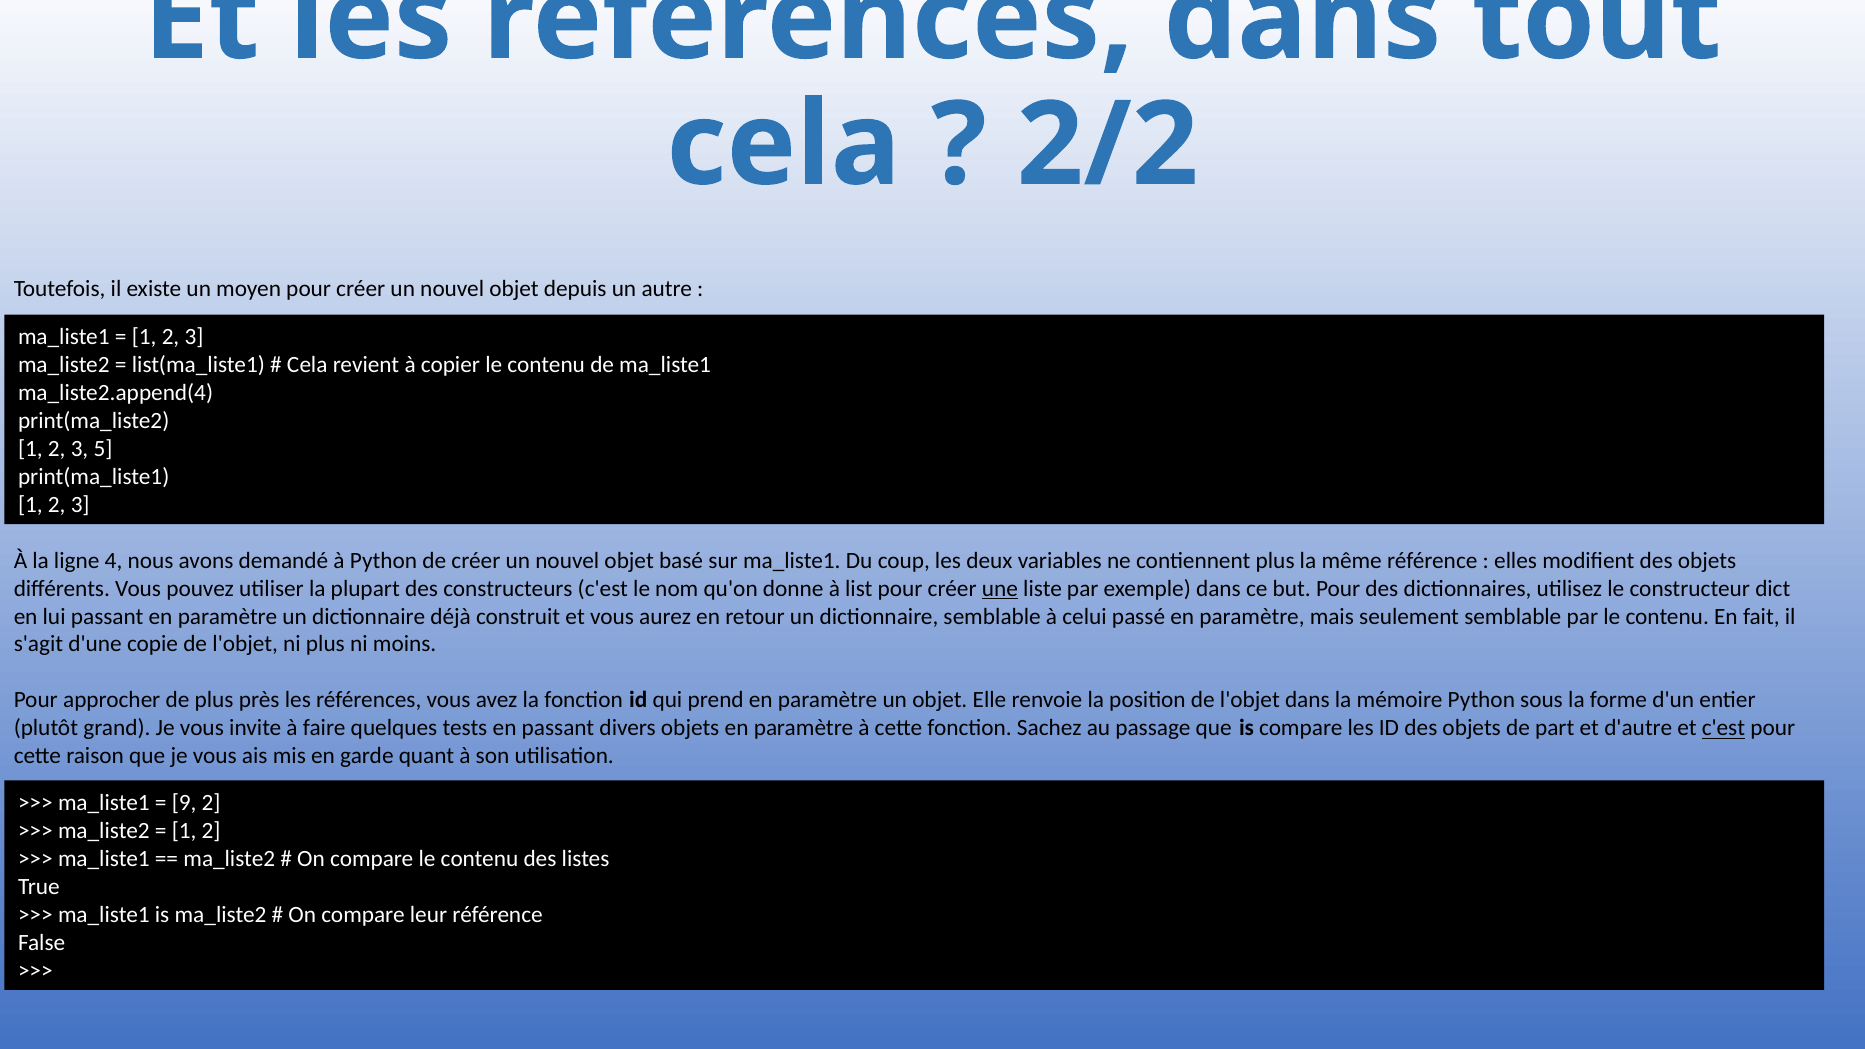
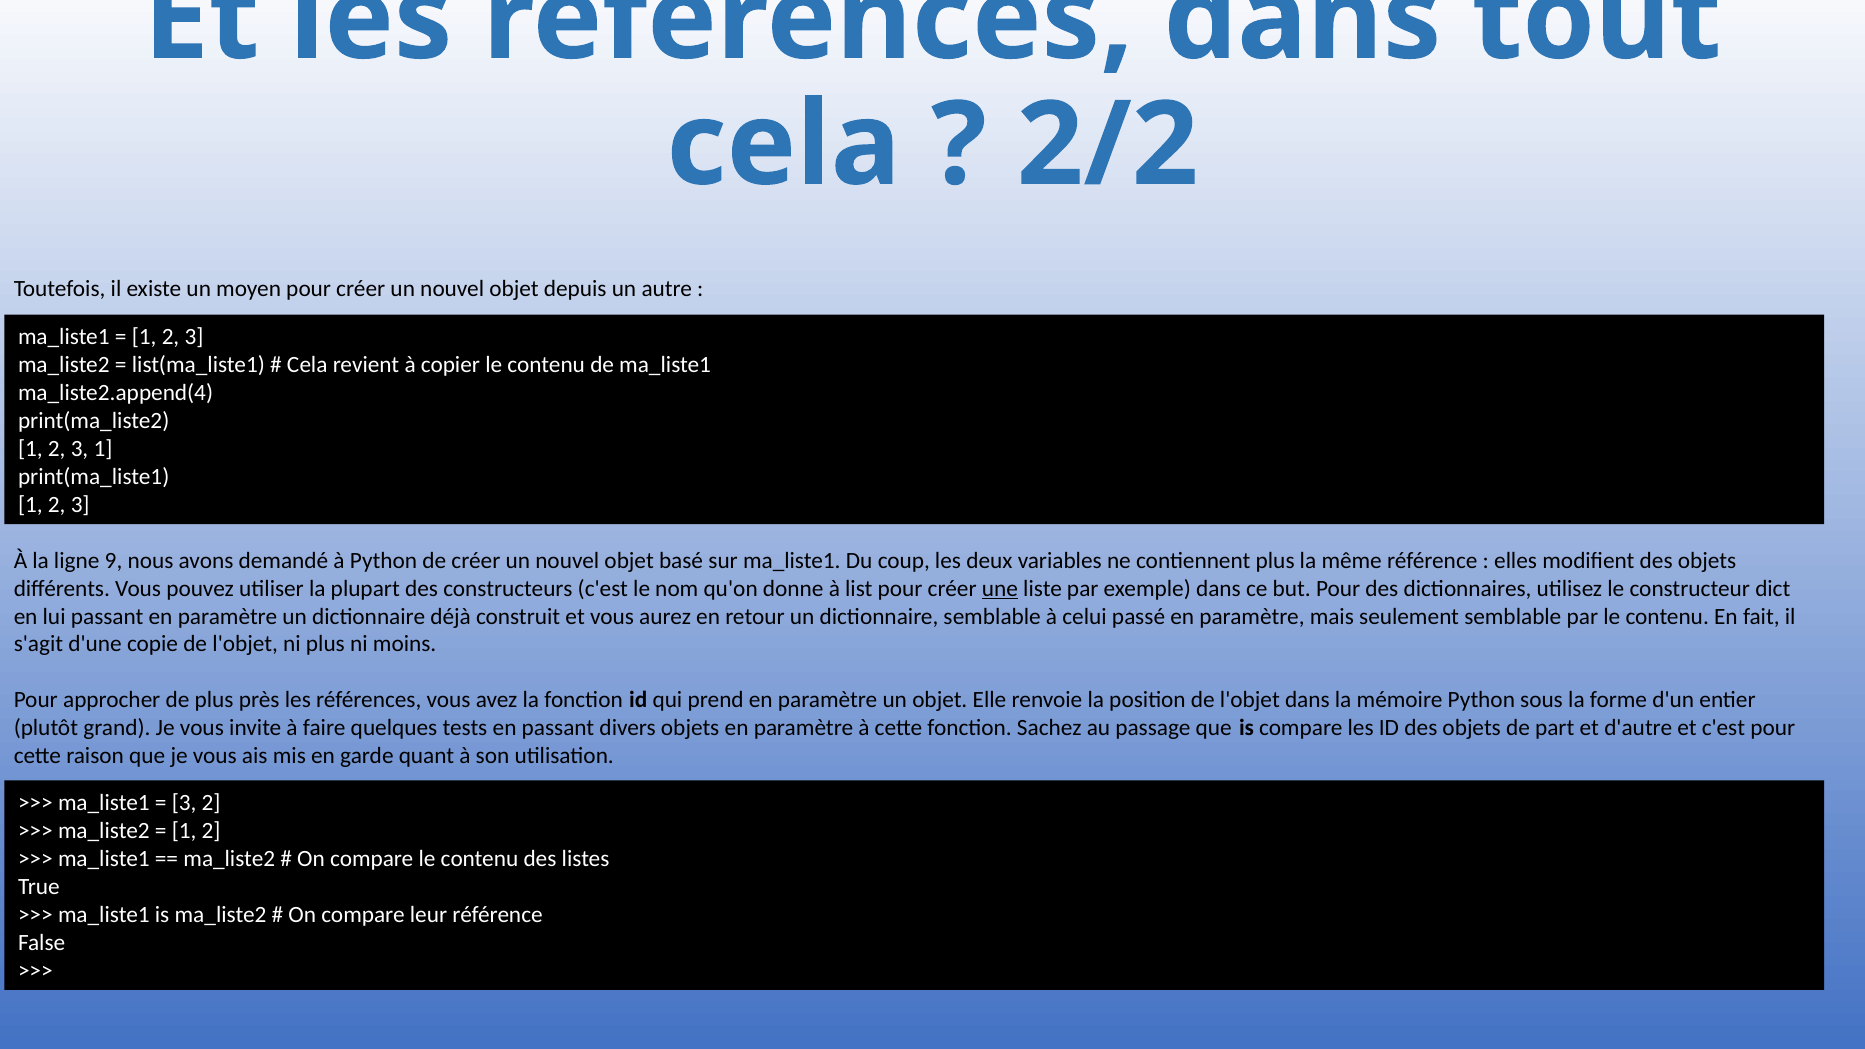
3 5: 5 -> 1 (103, 449)
4: 4 -> 9 (114, 560)
c'est underline: present -> none (1723, 728)
9: 9 -> 3 (184, 803)
